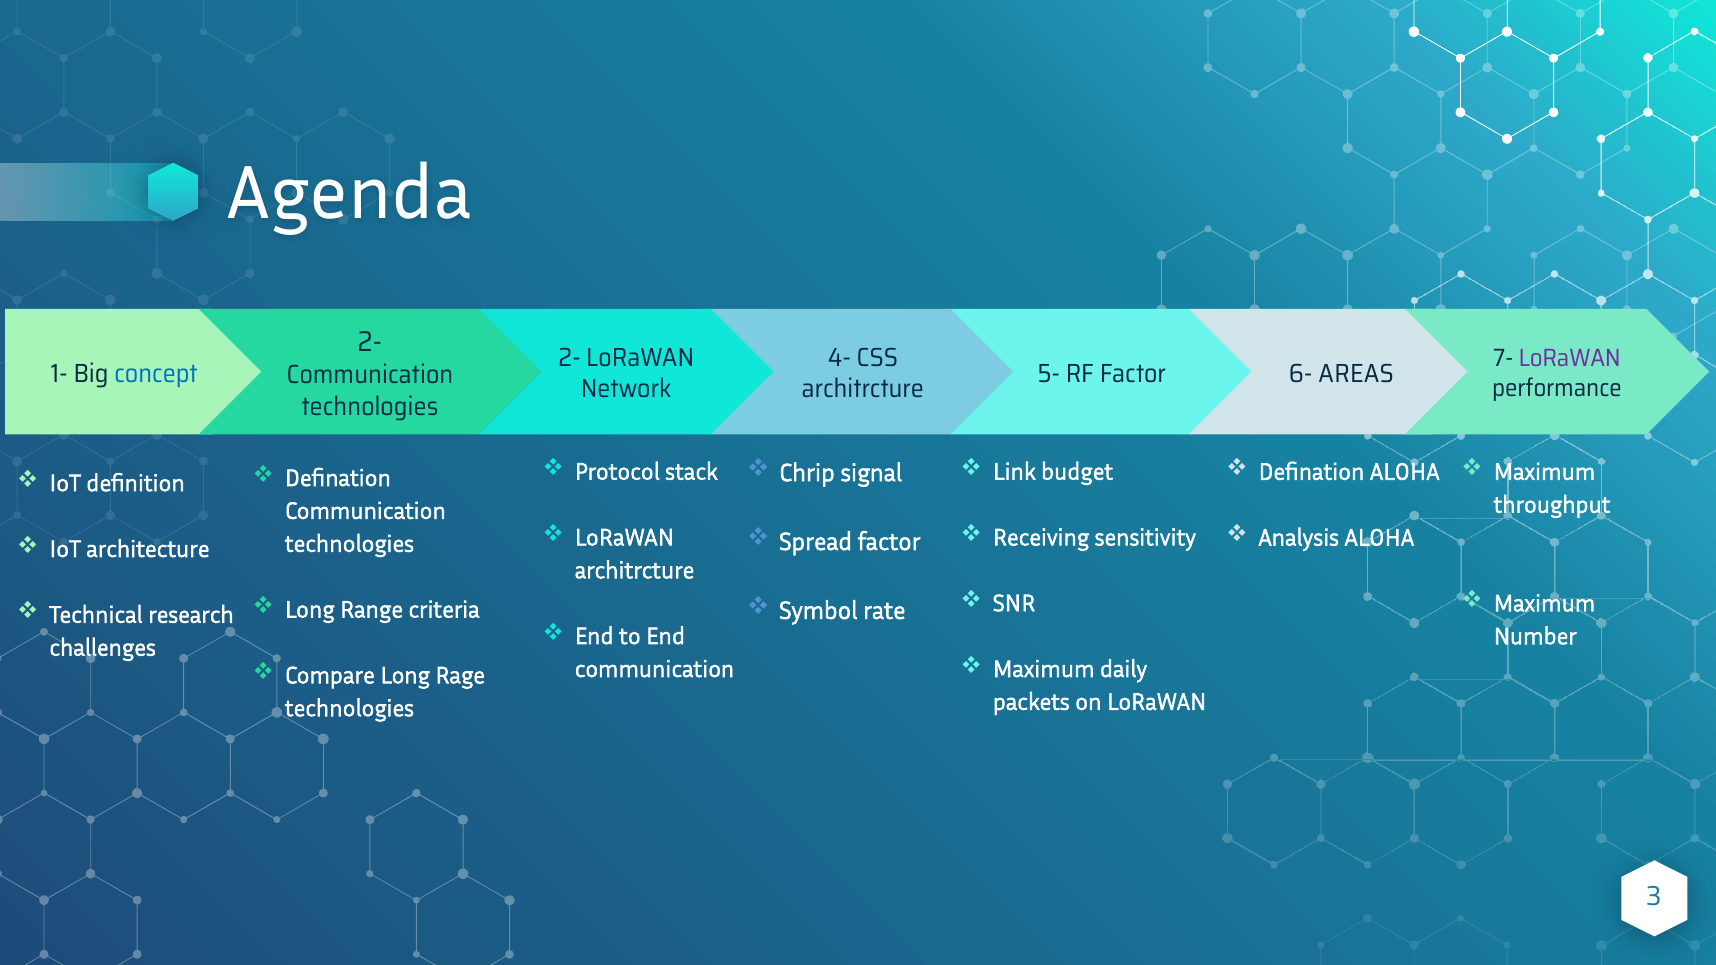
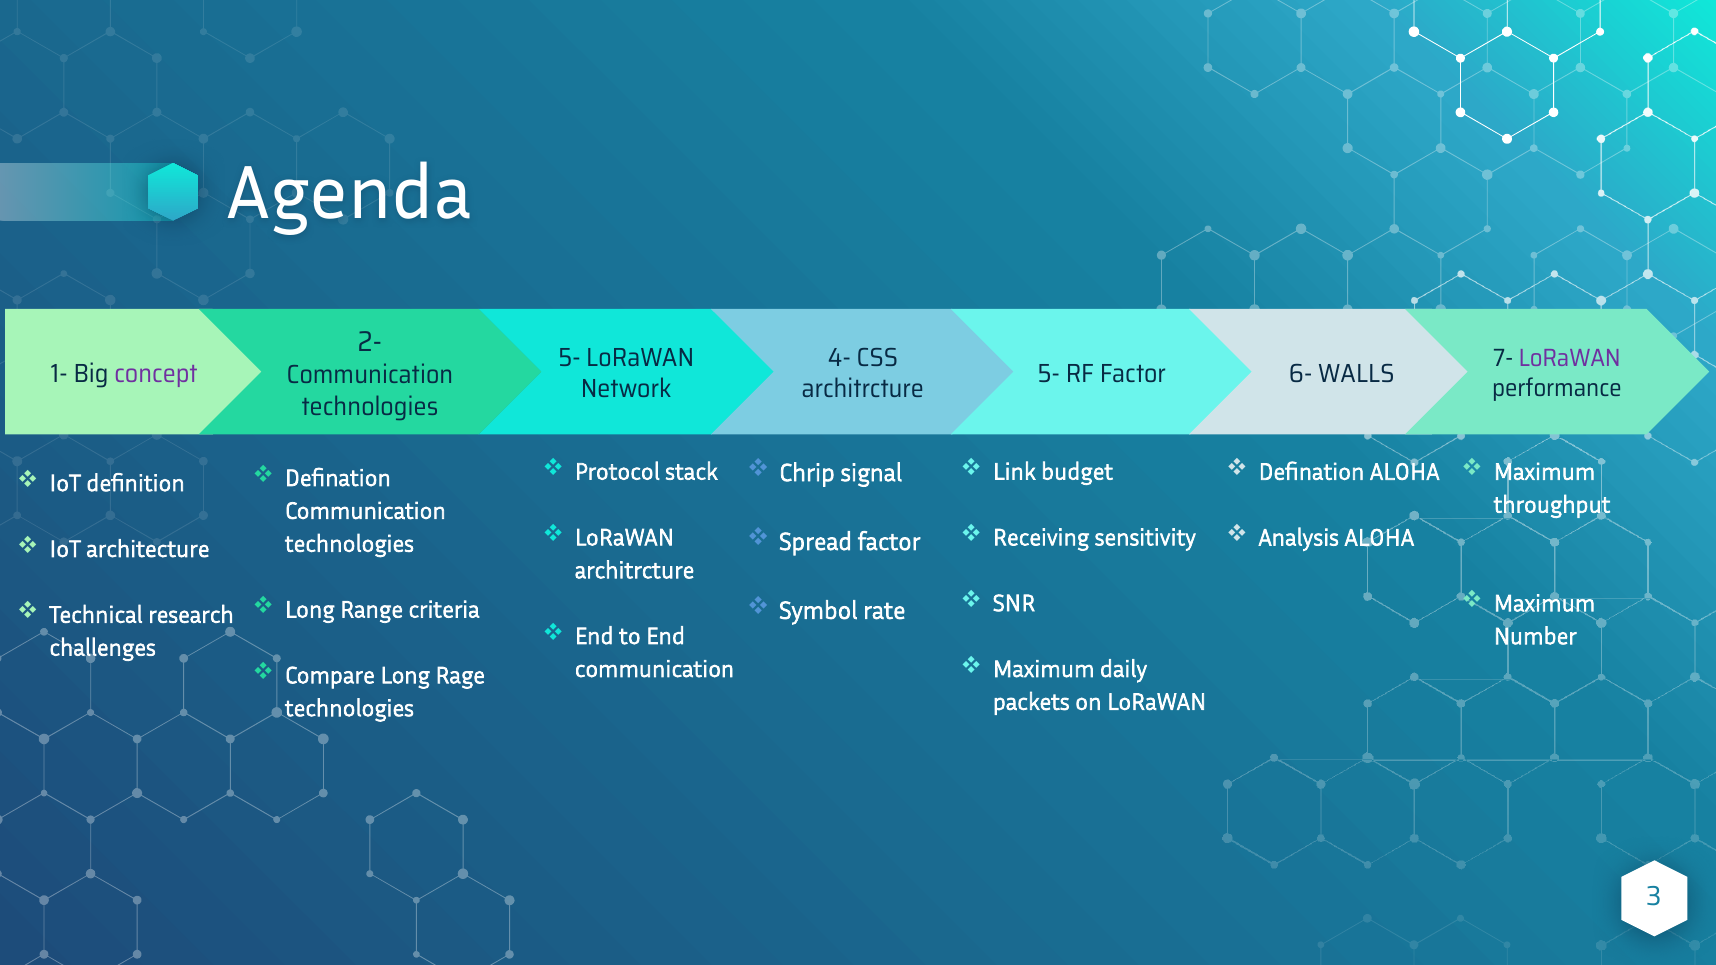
2-: 2- -> 5- (570, 358)
concept colour: blue -> purple (156, 374)
AREAS: AREAS -> WALLS (1356, 374)
